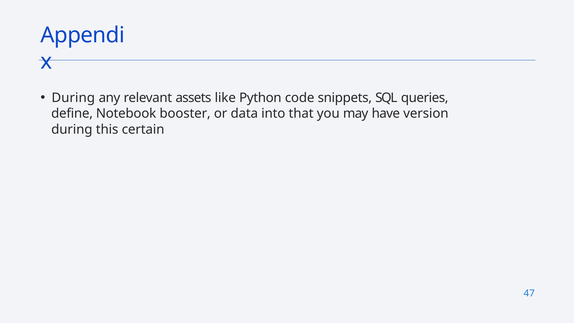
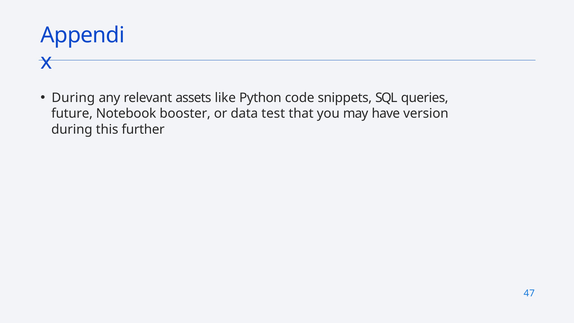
define: define -> future (72, 114)
into: into -> test (273, 114)
certain: certain -> further (143, 129)
